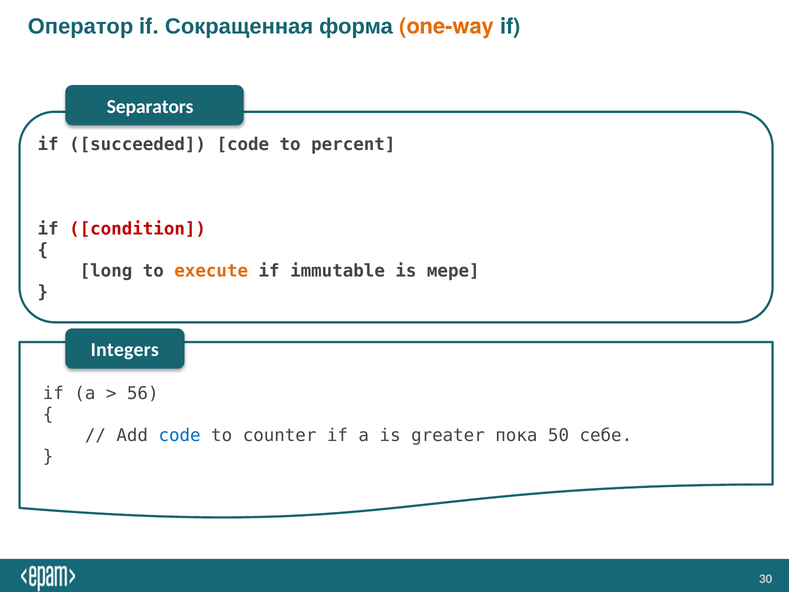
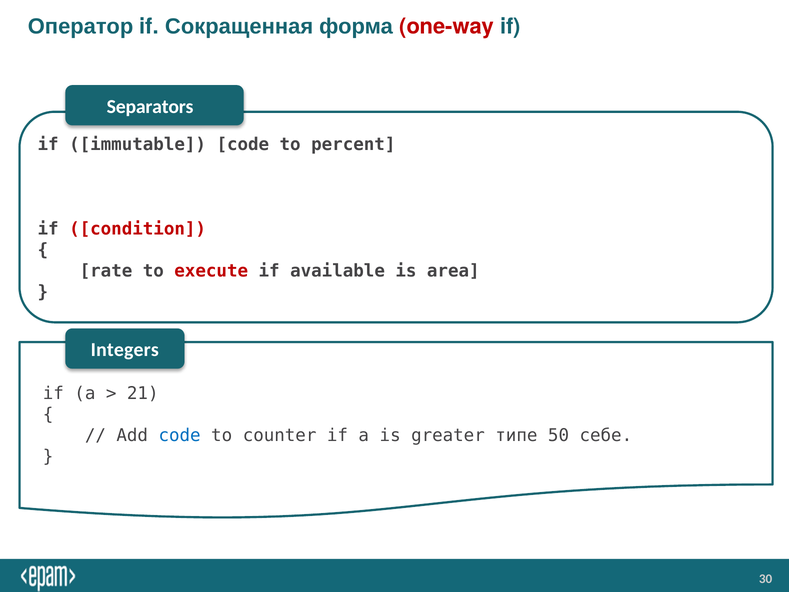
one-way colour: orange -> red (447, 26)
succeeded: succeeded -> immutable (138, 145)
long: long -> rate (106, 271)
execute colour: orange -> red (211, 271)
immutable: immutable -> available (338, 271)
мере: мере -> area (453, 271)
56: 56 -> 21 (143, 393)
пока: пока -> типе (516, 435)
